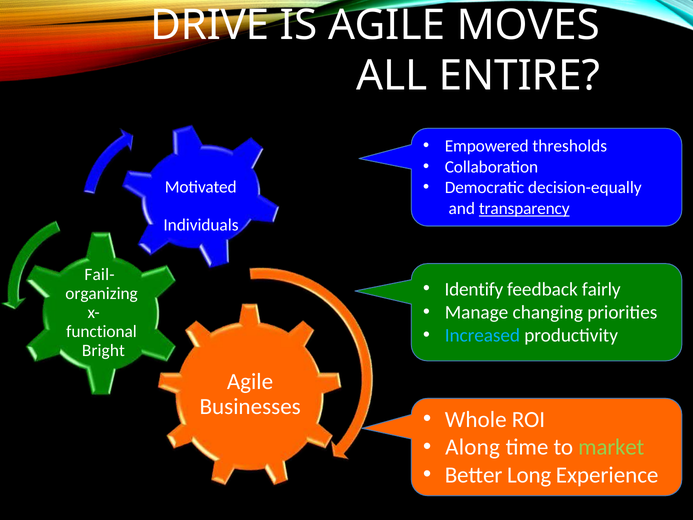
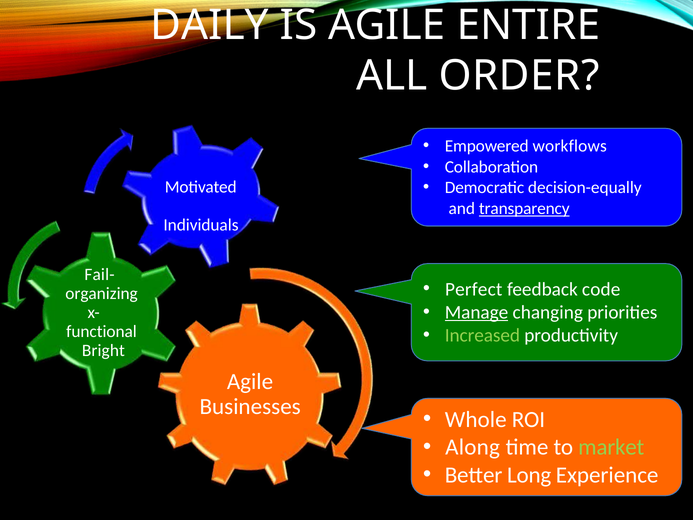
DRIVE: DRIVE -> DAILY (210, 25)
MOVES: MOVES -> ENTIRE (528, 25)
ENTIRE: ENTIRE -> ORDER (519, 76)
thresholds: thresholds -> workflows (570, 146)
Identify: Identify -> Perfect (474, 289)
fairly: fairly -> code (601, 289)
Manage underline: none -> present (477, 312)
Increased colour: light blue -> light green (482, 335)
